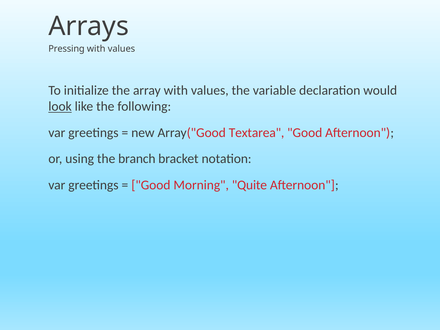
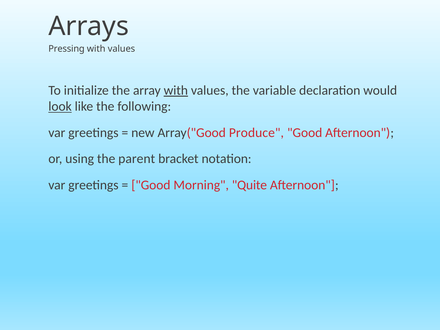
with underline: none -> present (176, 90)
Textarea: Textarea -> Produce (256, 133)
branch: branch -> parent (137, 159)
